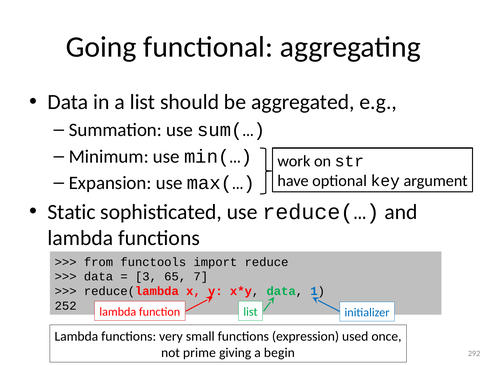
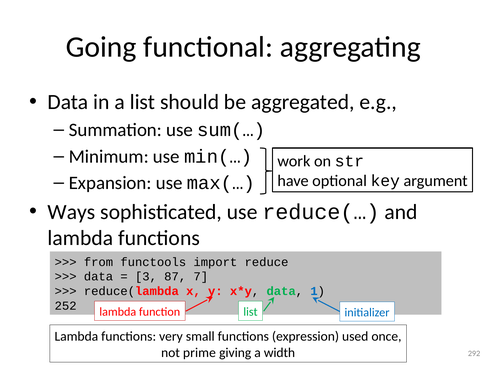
Static: Static -> Ways (71, 212)
65: 65 -> 87 (175, 277)
begin: begin -> width (279, 353)
